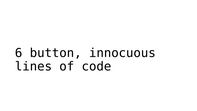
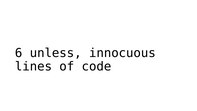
button: button -> unless (56, 53)
